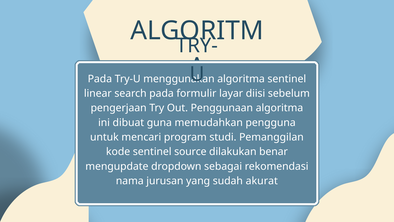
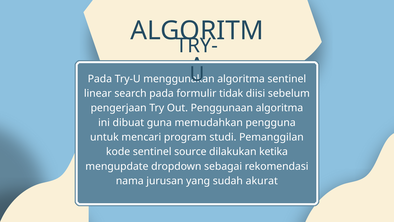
layar: layar -> tidak (231, 93)
benar: benar -> ketika (274, 152)
